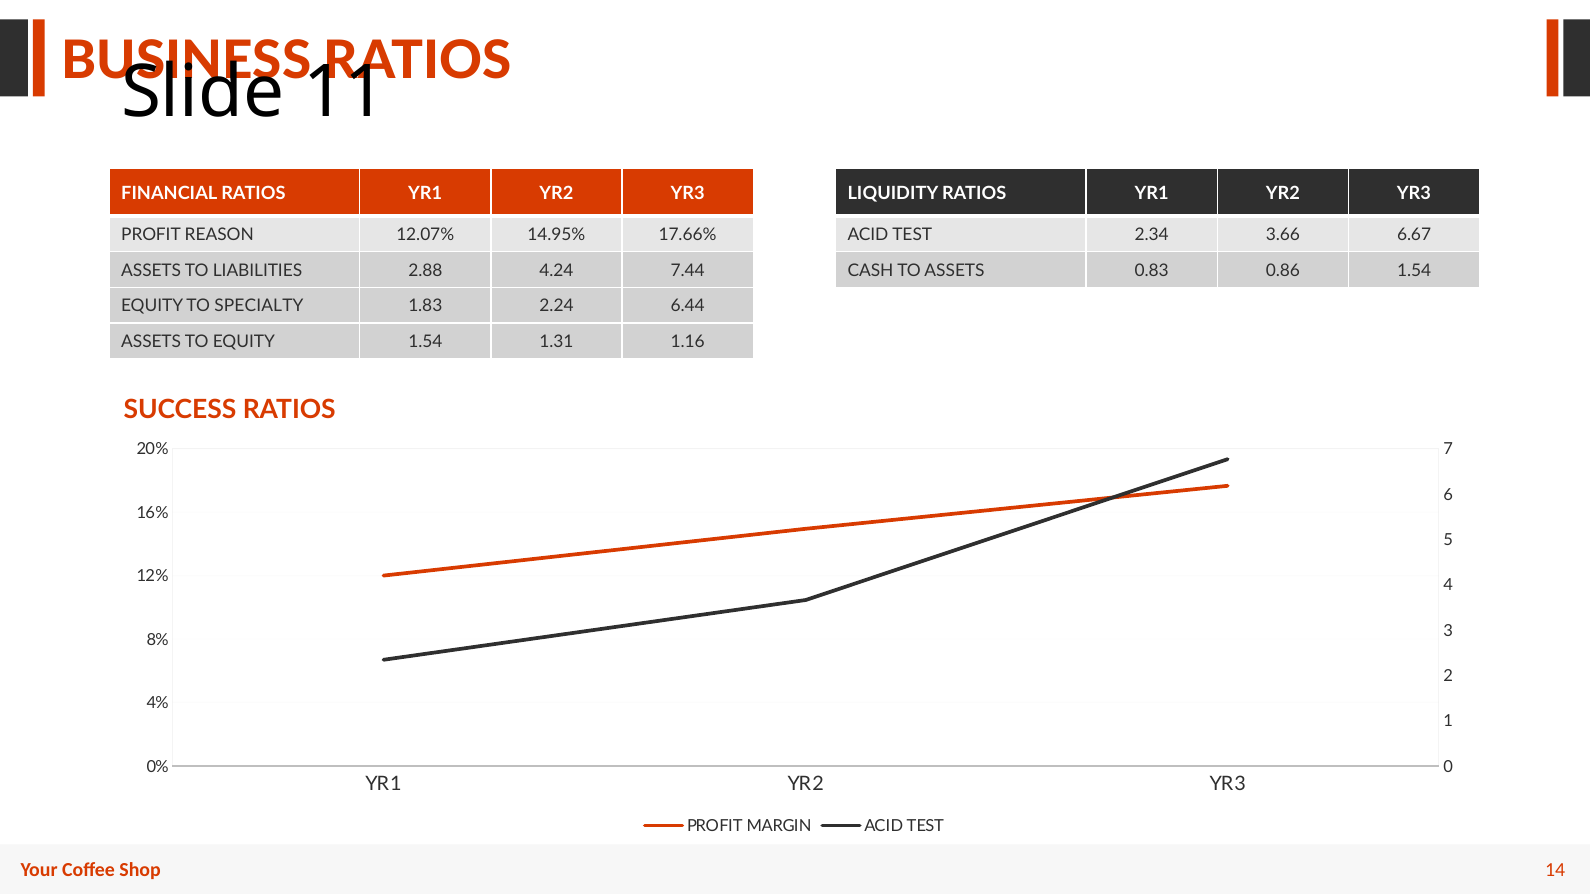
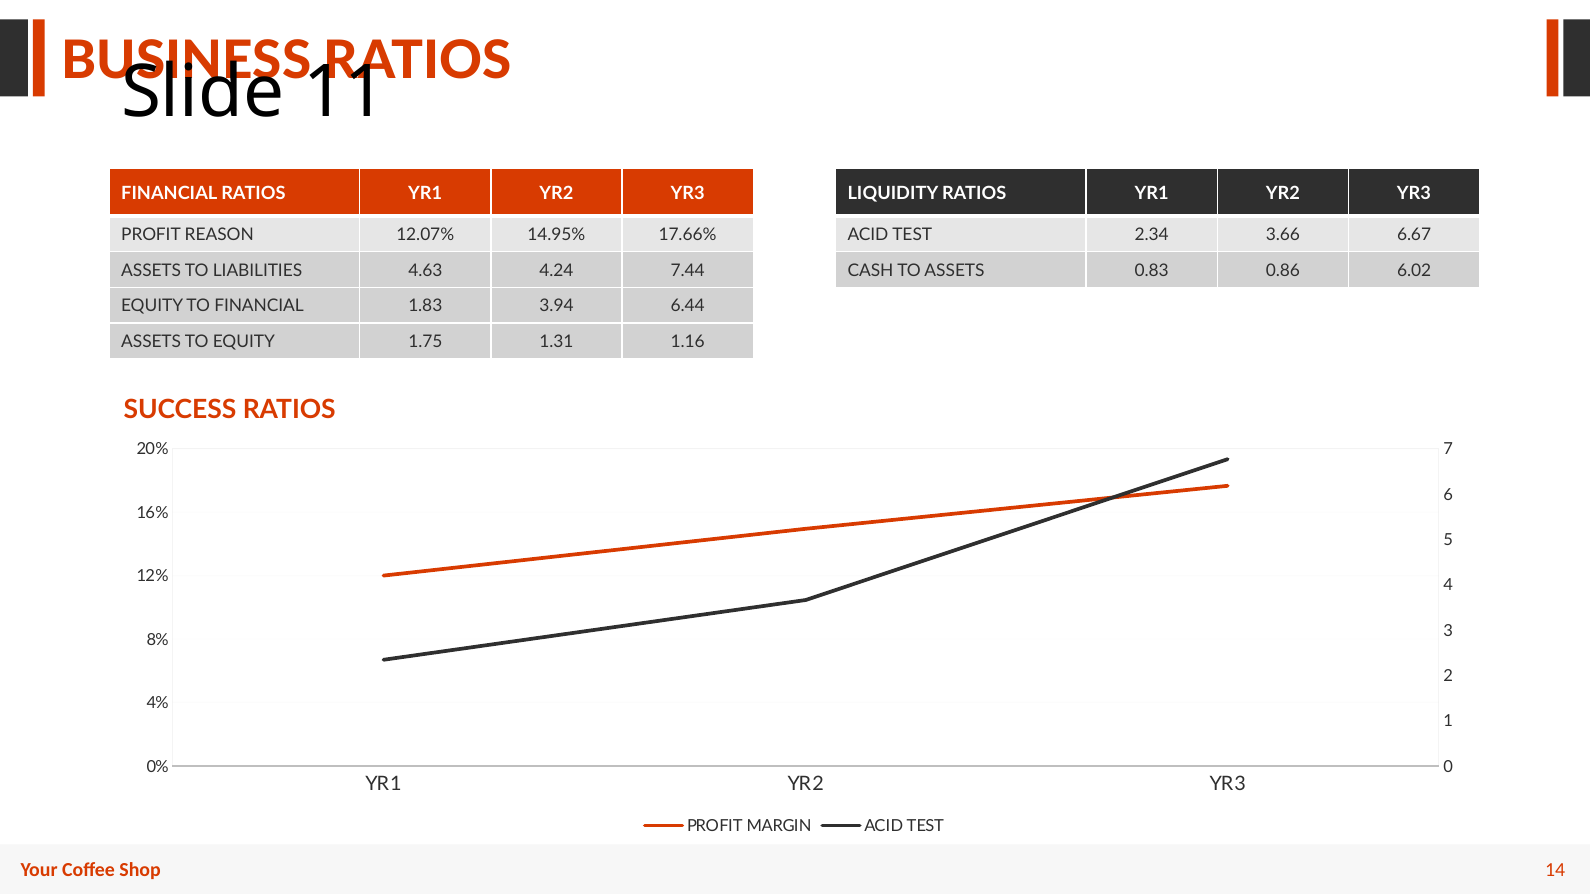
2.88: 2.88 -> 4.63 (425, 270)
0.86 1.54: 1.54 -> 6.02 (1414, 270)
TO SPECIALTY: SPECIALTY -> FINANCIAL (259, 306)
2.24: 2.24 -> 3.94 (557, 306)
EQUITY 1.54: 1.54 -> 1.75 (425, 342)
